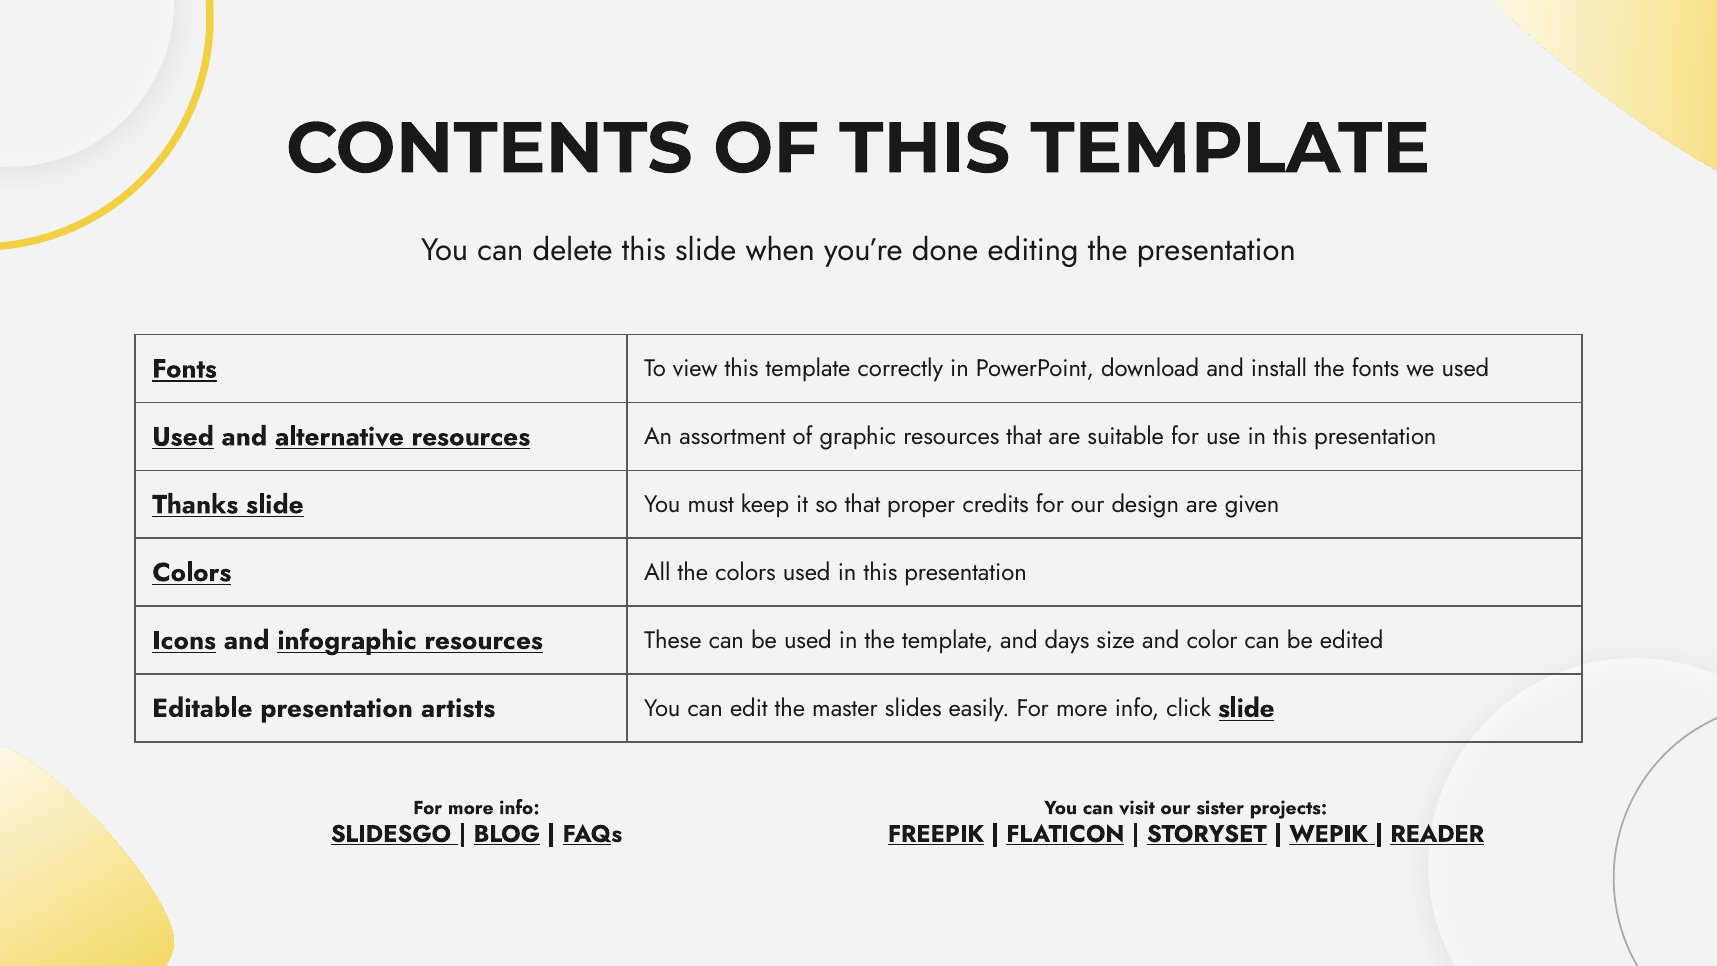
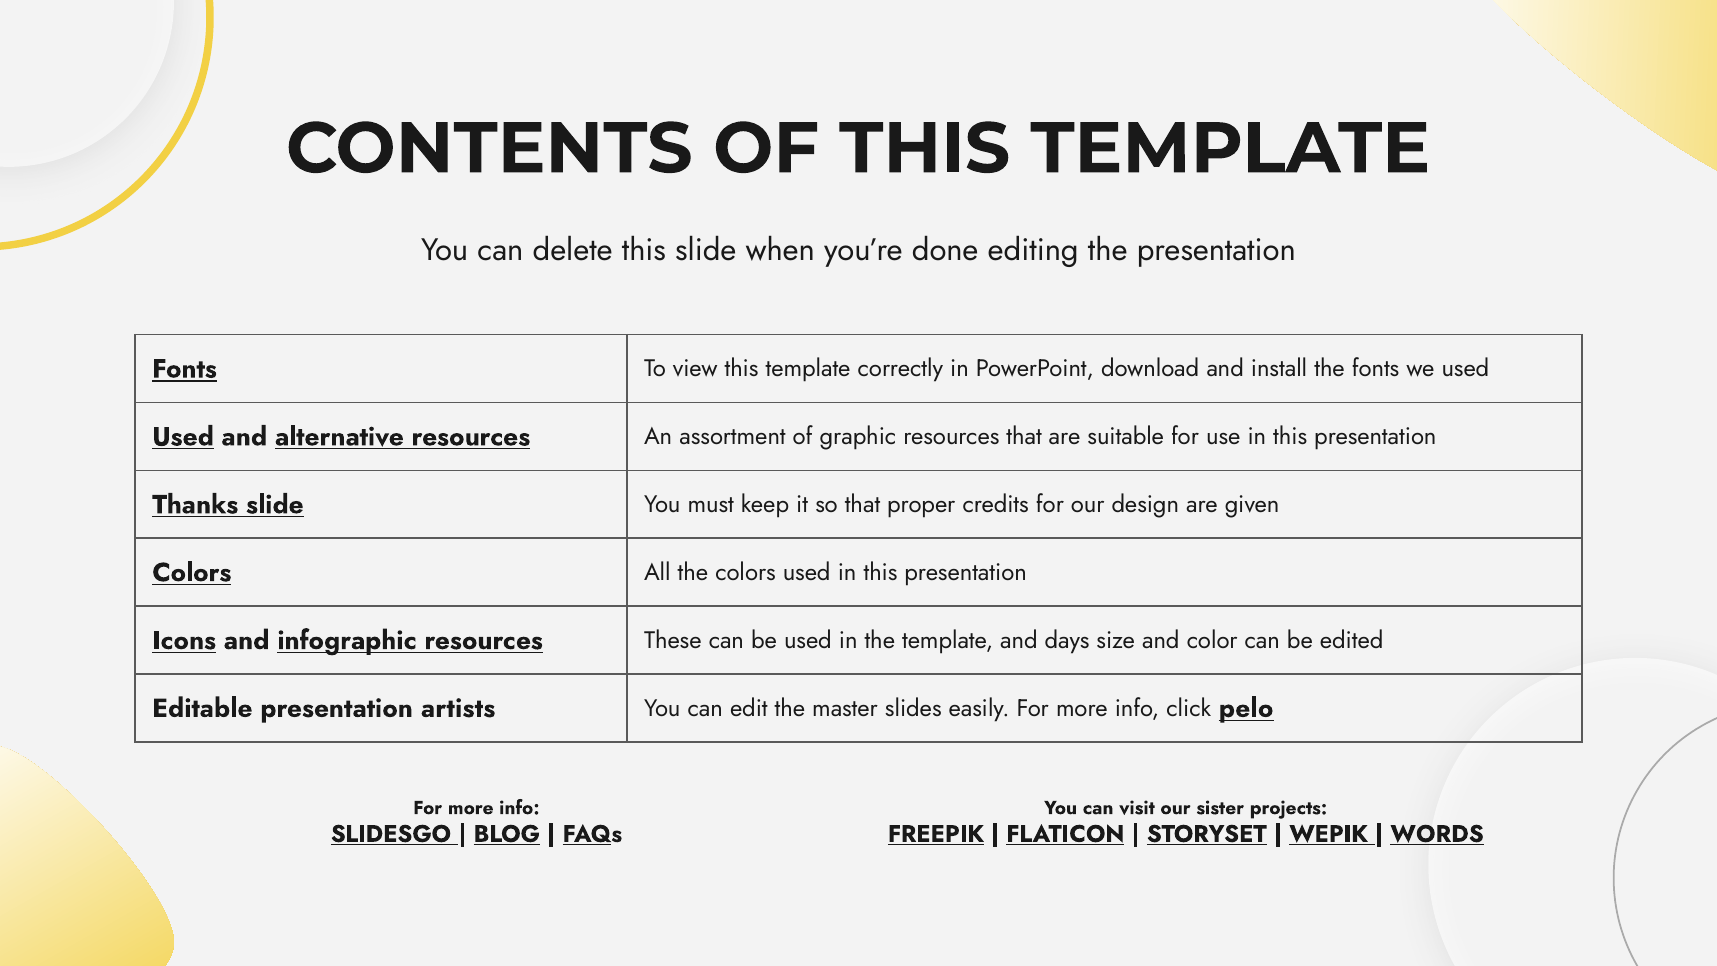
click slide: slide -> pelo (1246, 708)
READER: READER -> WORDS (1437, 834)
